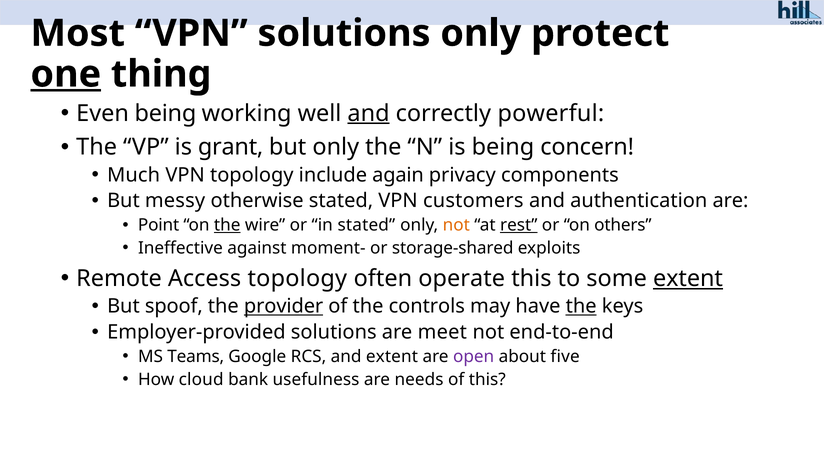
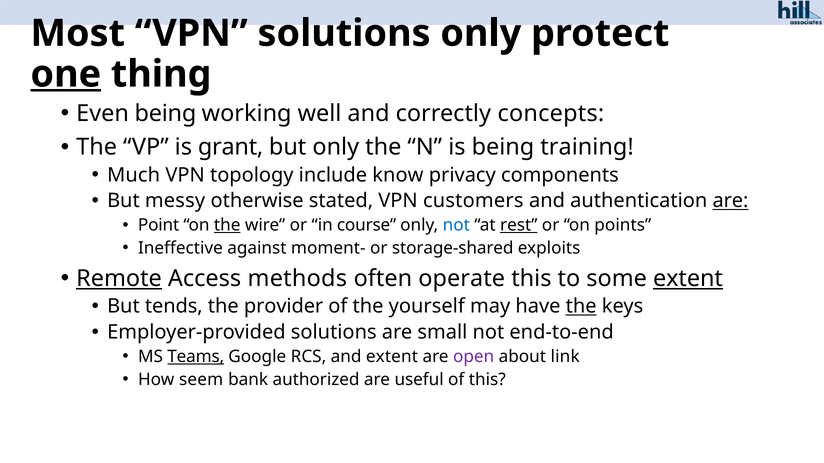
and underline: present -> none (369, 113)
powerful: powerful -> concepts (551, 113)
concern: concern -> training (587, 147)
again: again -> know (398, 175)
are underline: none -> present (730, 201)
in stated: stated -> course (367, 225)
not colour: orange -> blue (456, 225)
others: others -> points (623, 225)
Remote underline: none -> present (119, 279)
Access topology: topology -> methods (297, 279)
spoof: spoof -> tends (174, 307)
provider underline: present -> none (284, 307)
controls: controls -> yourself (427, 307)
meet: meet -> small (442, 333)
Teams underline: none -> present (196, 357)
five: five -> link (565, 357)
cloud: cloud -> seem (201, 380)
usefulness: usefulness -> authorized (316, 380)
needs: needs -> useful (419, 380)
